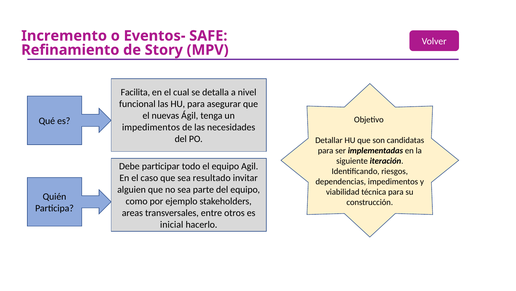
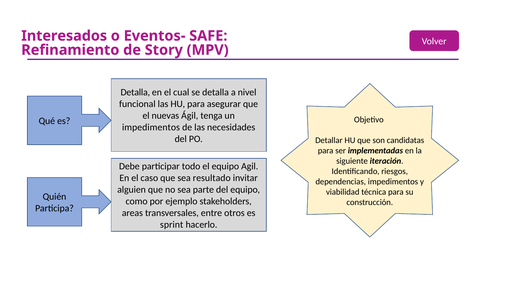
Incremento: Incremento -> Interesados (64, 36)
Facilita: Facilita -> Detalla (135, 92)
inicial: inicial -> sprint (172, 224)
